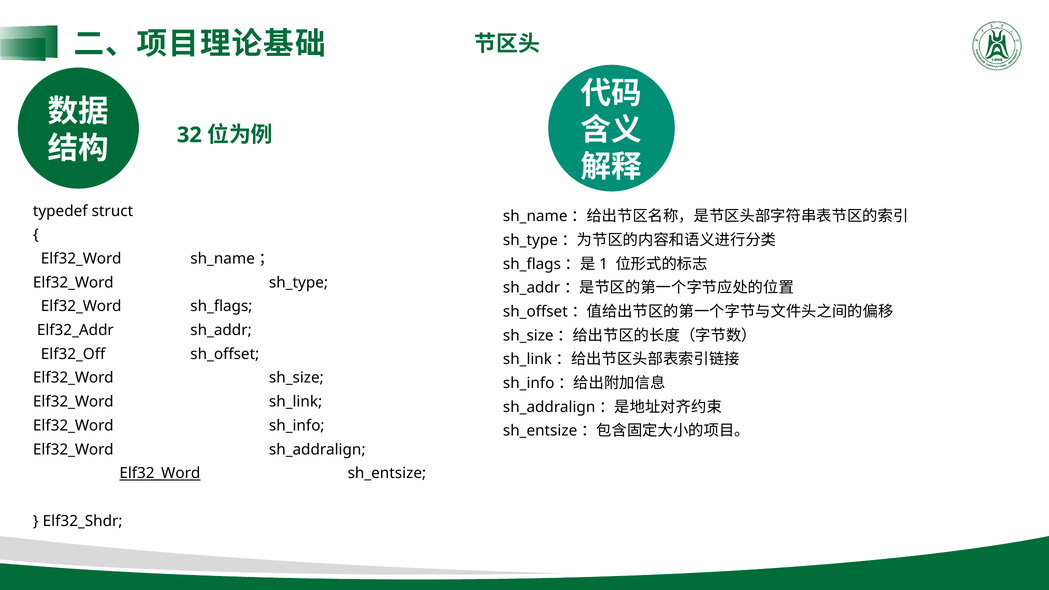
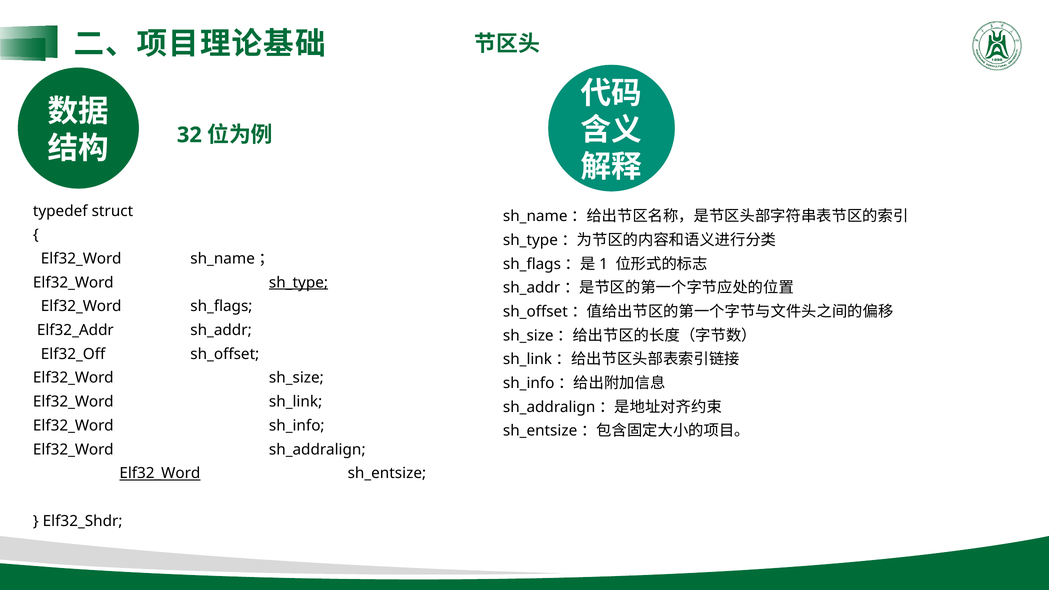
sh_type underline: none -> present (299, 283)
